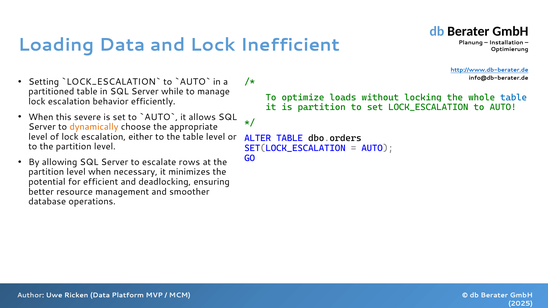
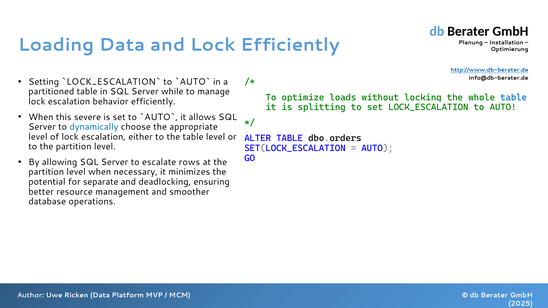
Lock Inefficient: Inefficient -> Efficiently (290, 45)
is partition: partition -> splitting (322, 107)
dynamically colour: orange -> blue (94, 127)
efficient: efficient -> separate (101, 182)
